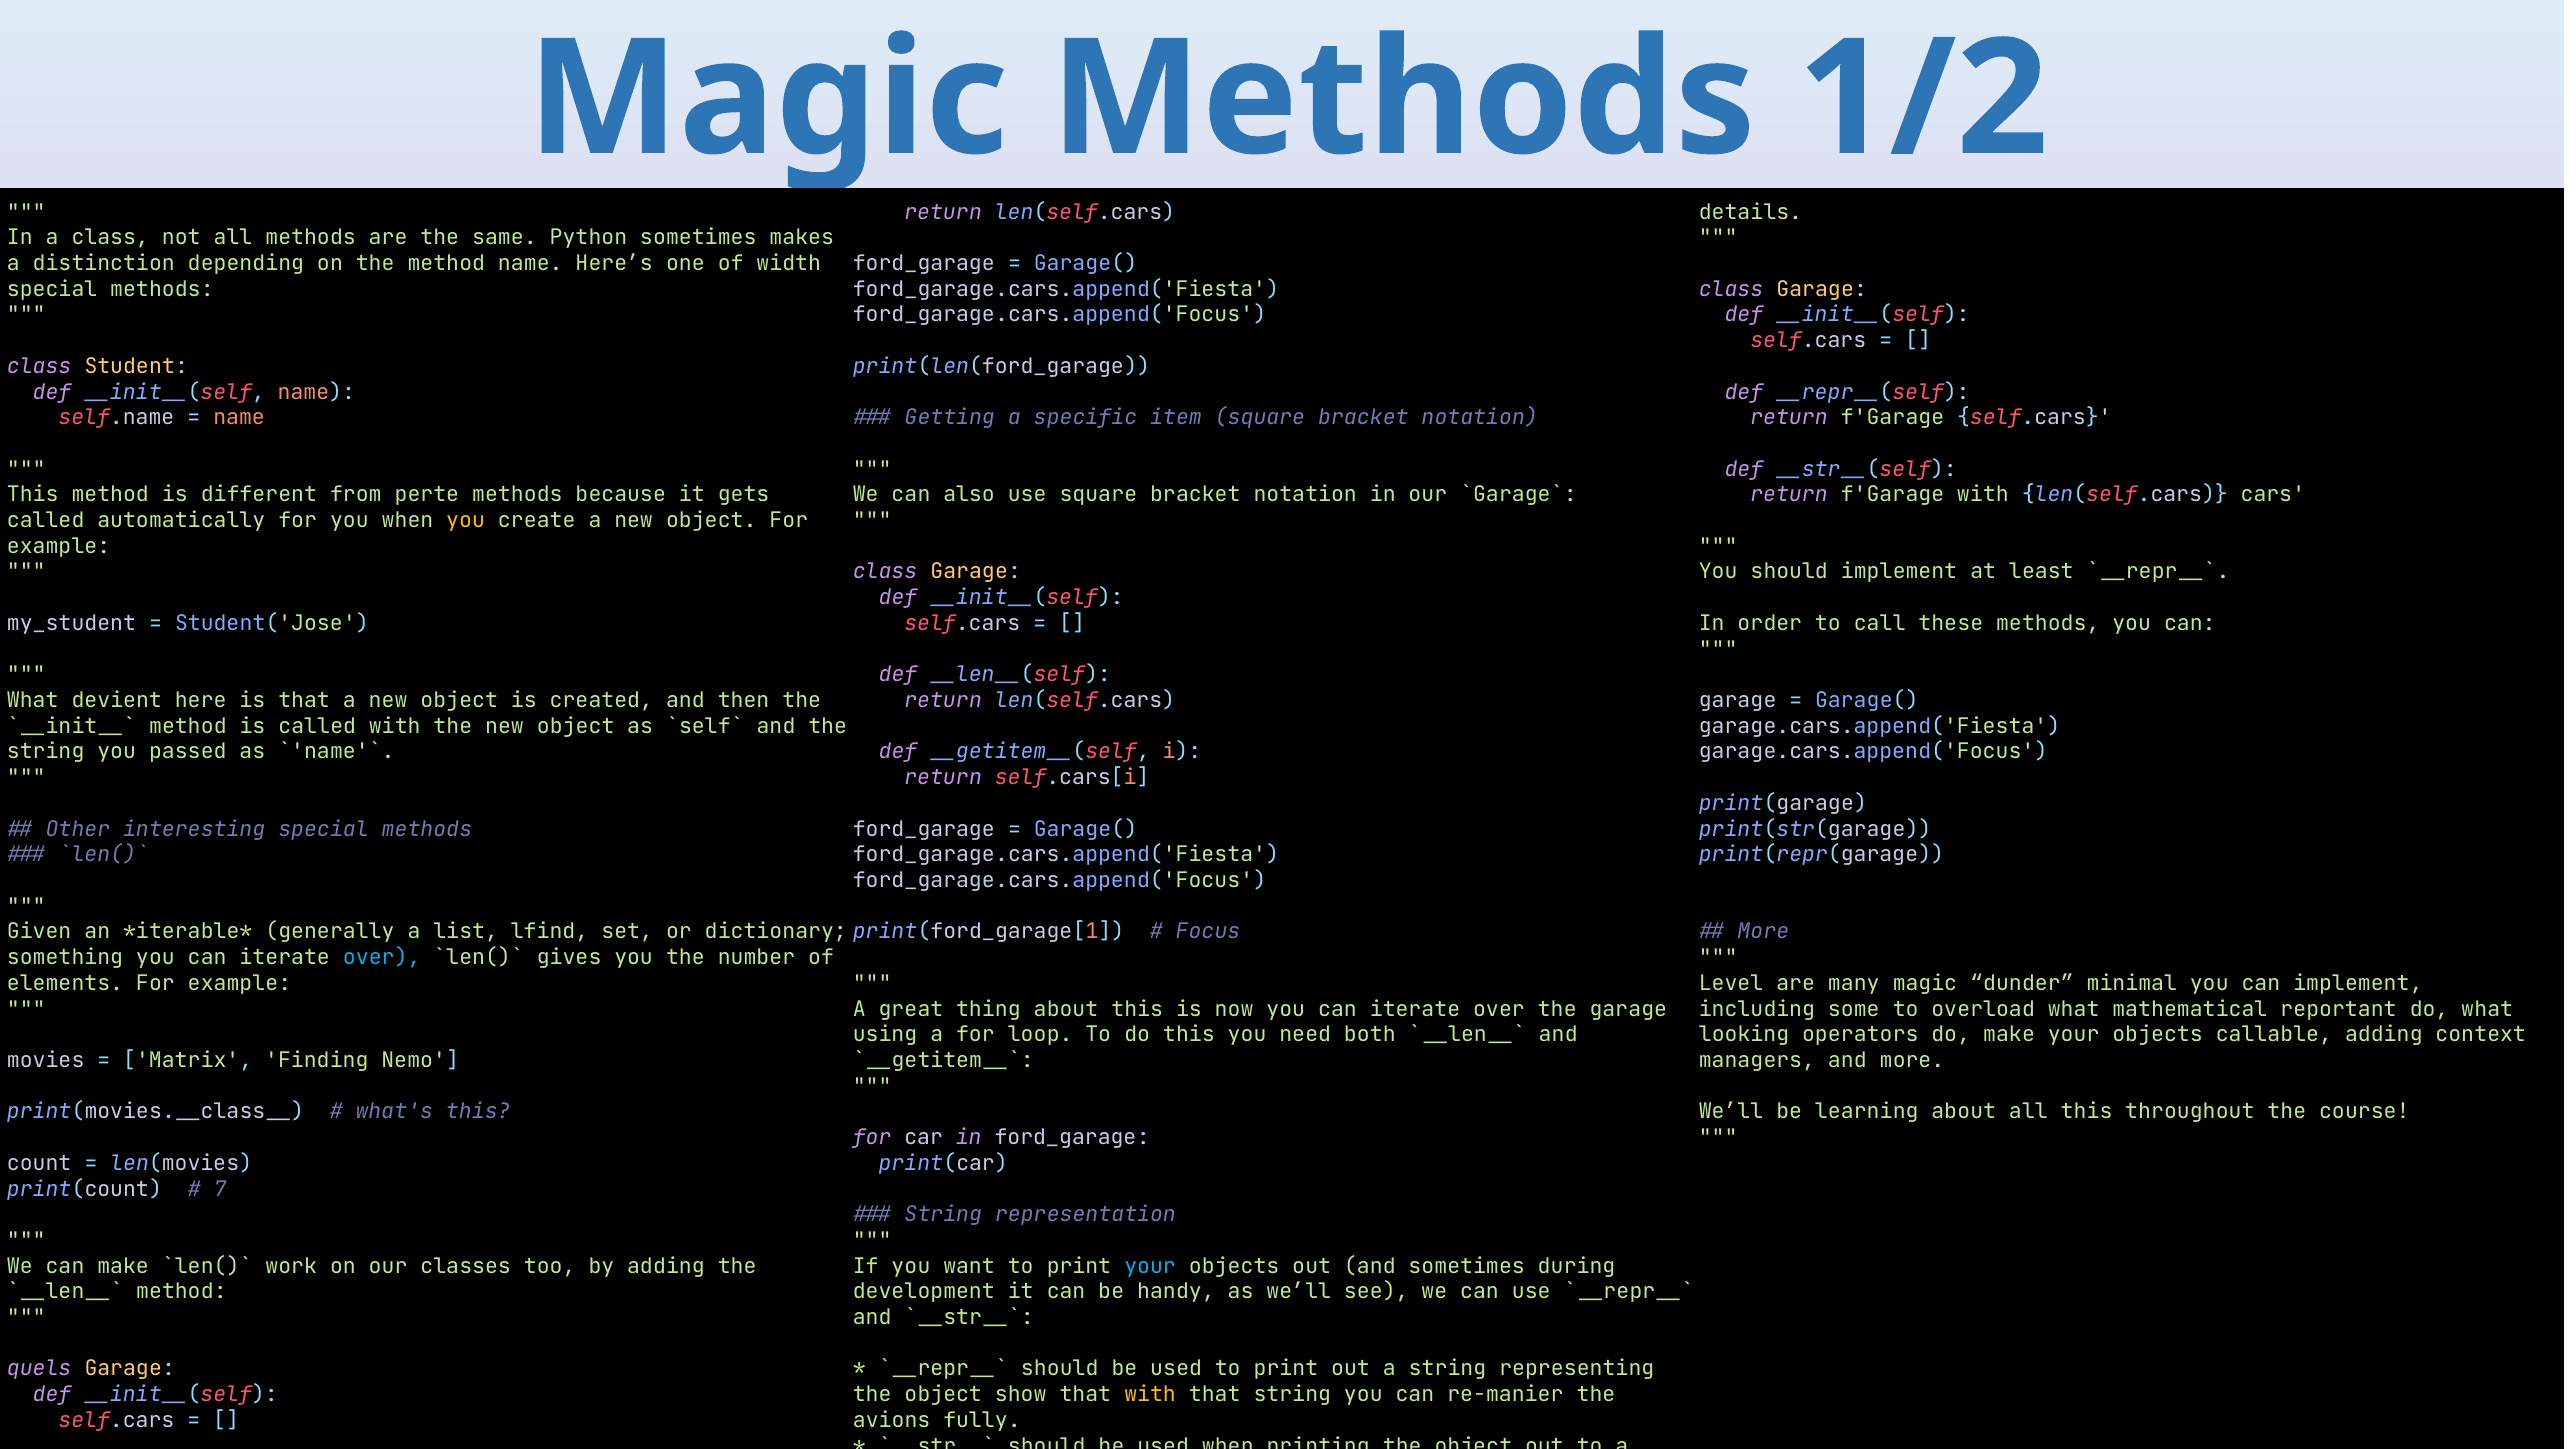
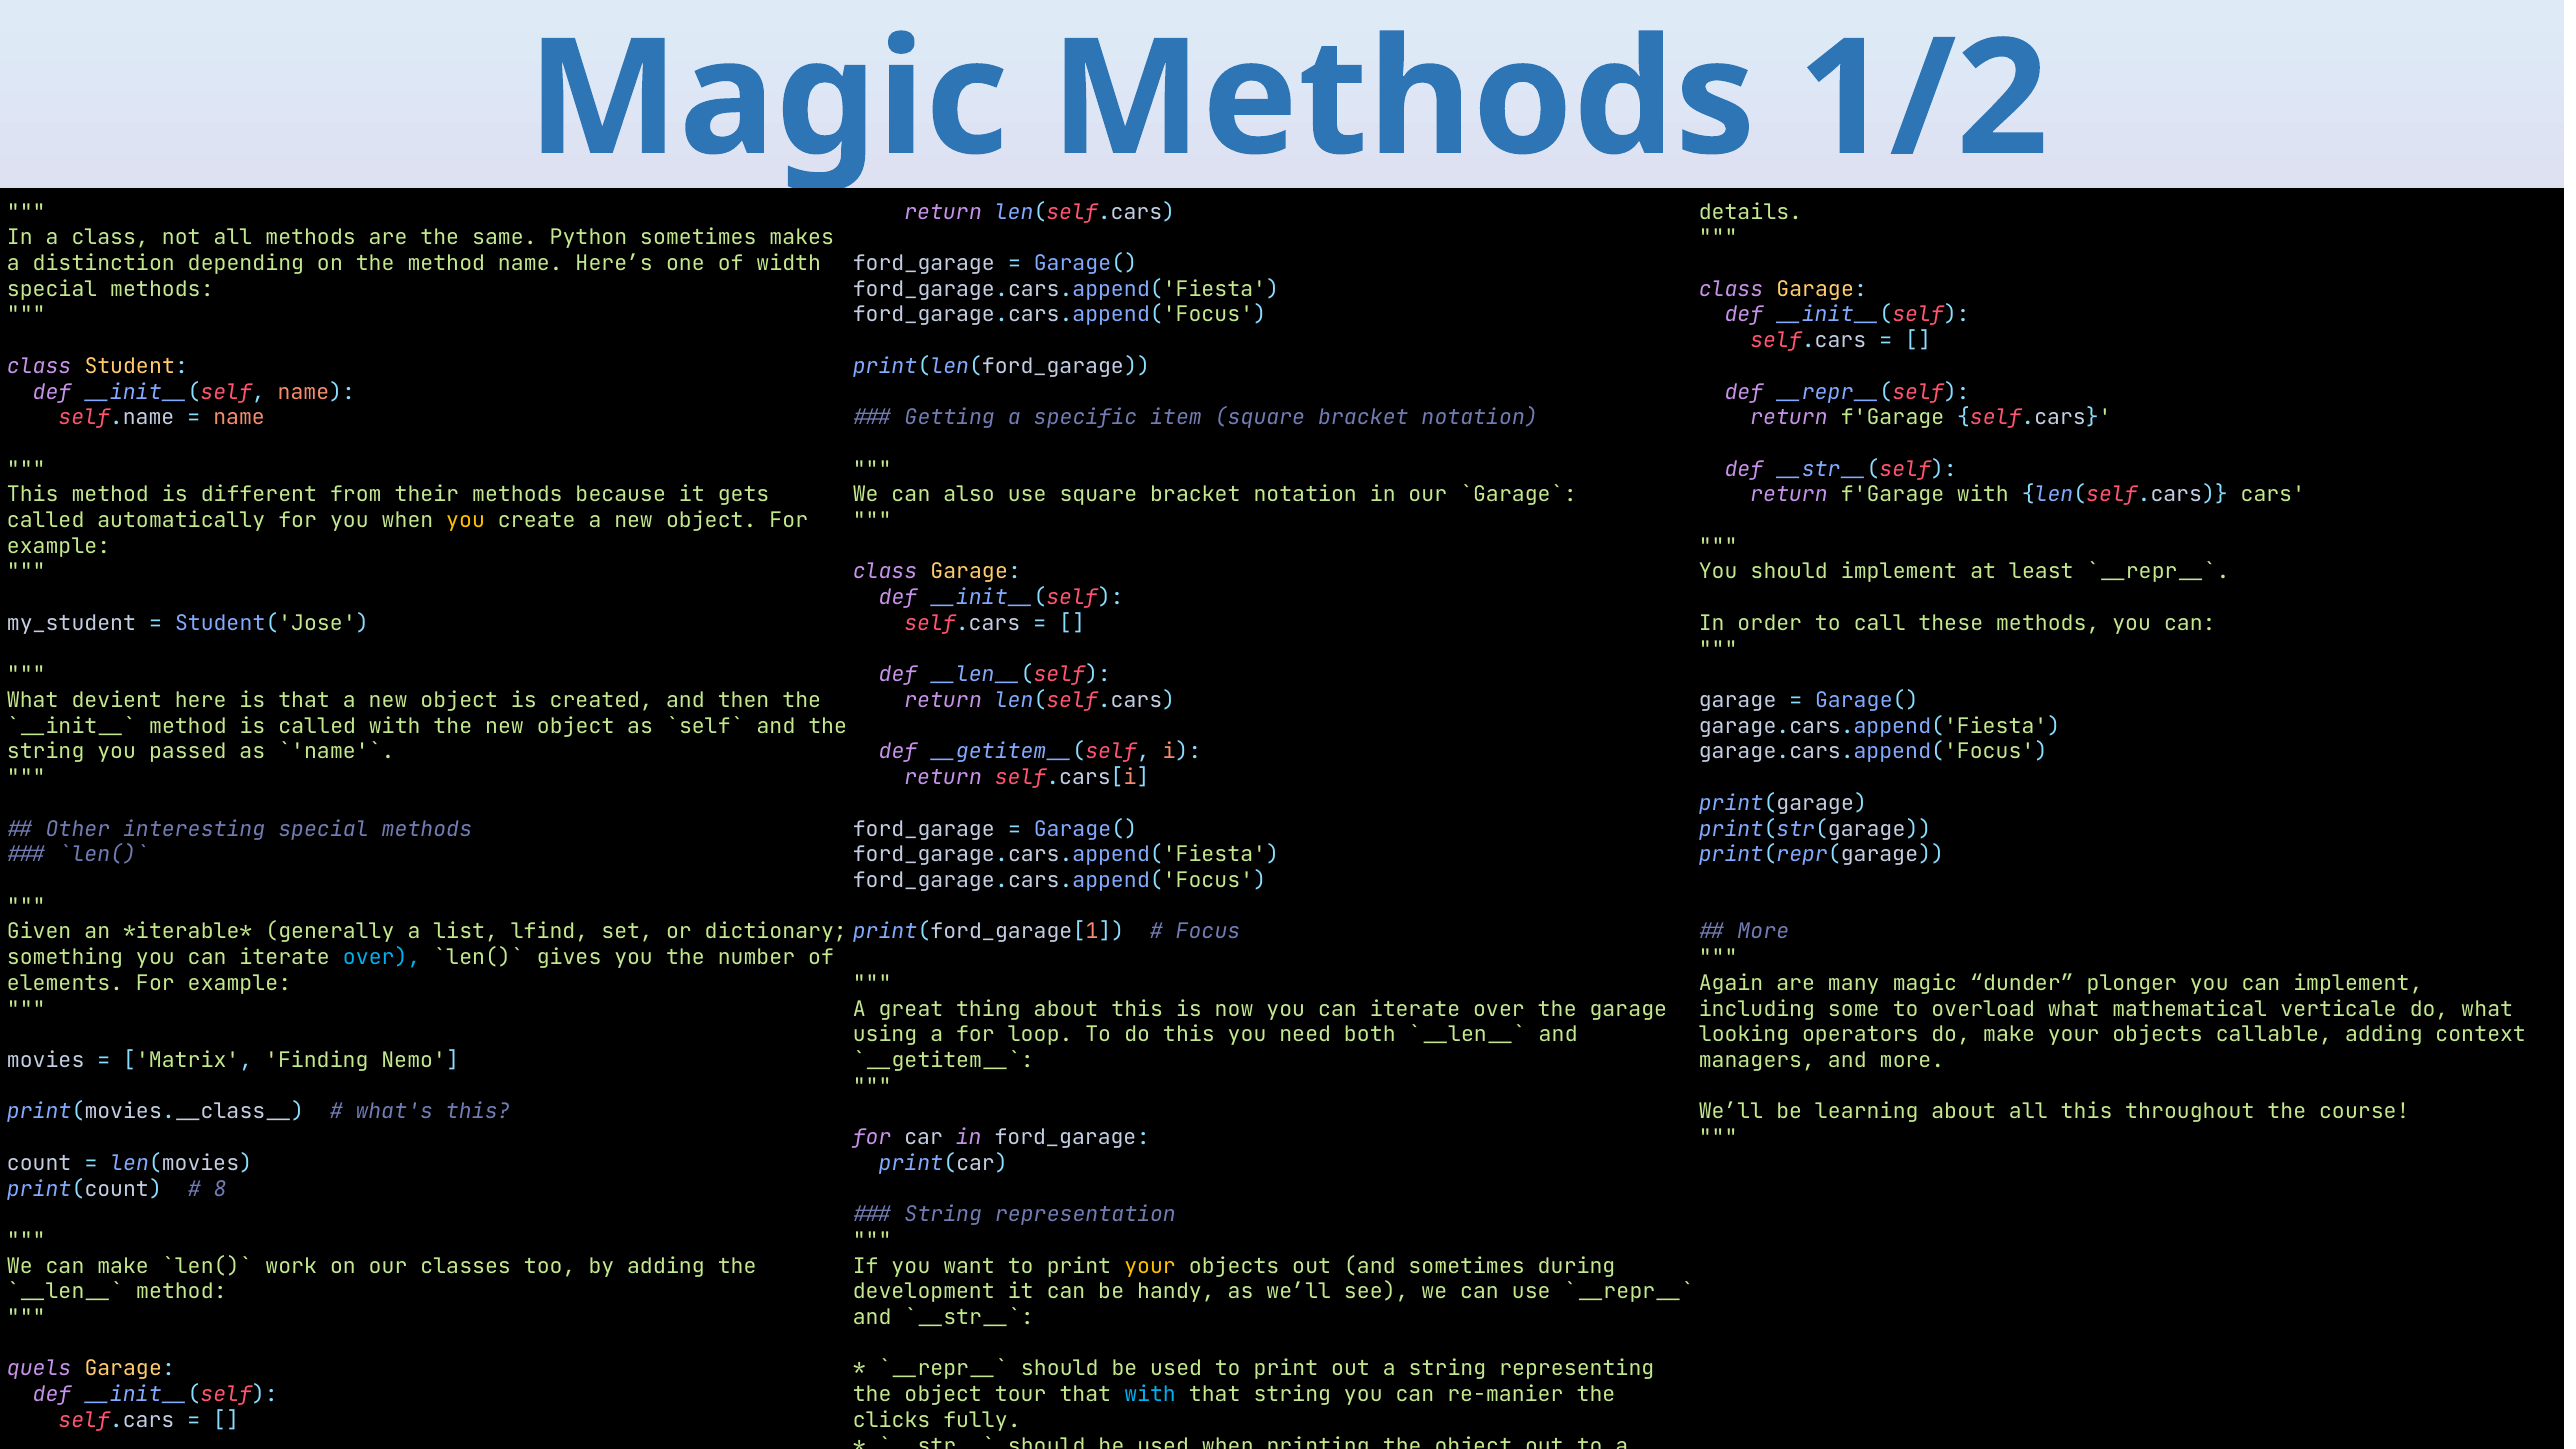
perte: perte -> their (427, 495)
Level: Level -> Again (1731, 983)
minimal: minimal -> plonger (2132, 983)
reportant: reportant -> verticale (2338, 1009)
7: 7 -> 8 (220, 1189)
your colour: light blue -> yellow (1150, 1266)
show: show -> tour (1021, 1395)
with colour: yellow -> light blue (1150, 1395)
avions: avions -> clicks (892, 1420)
